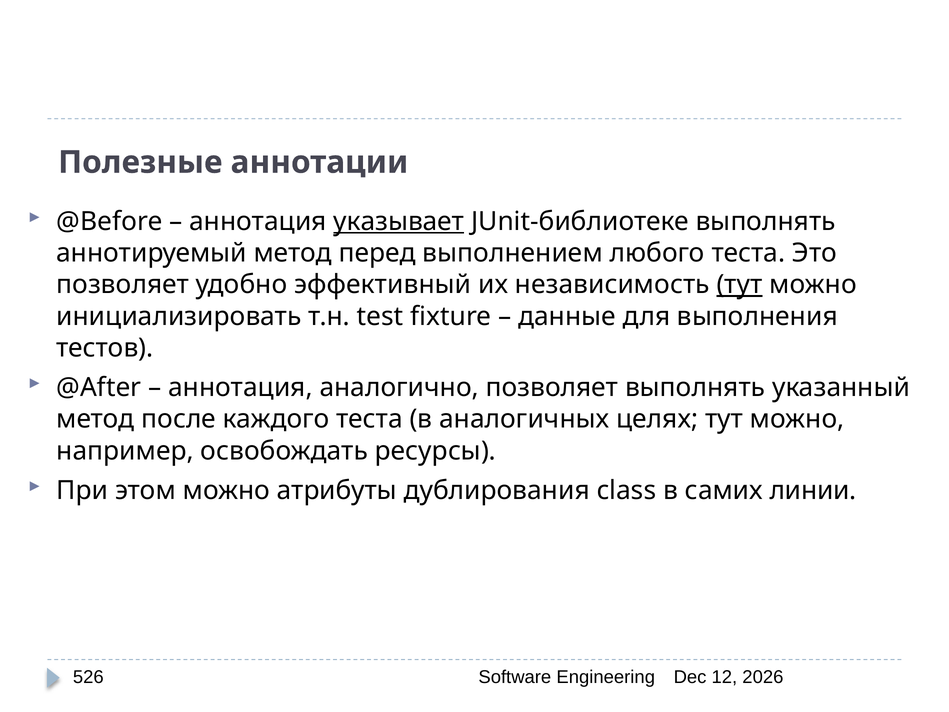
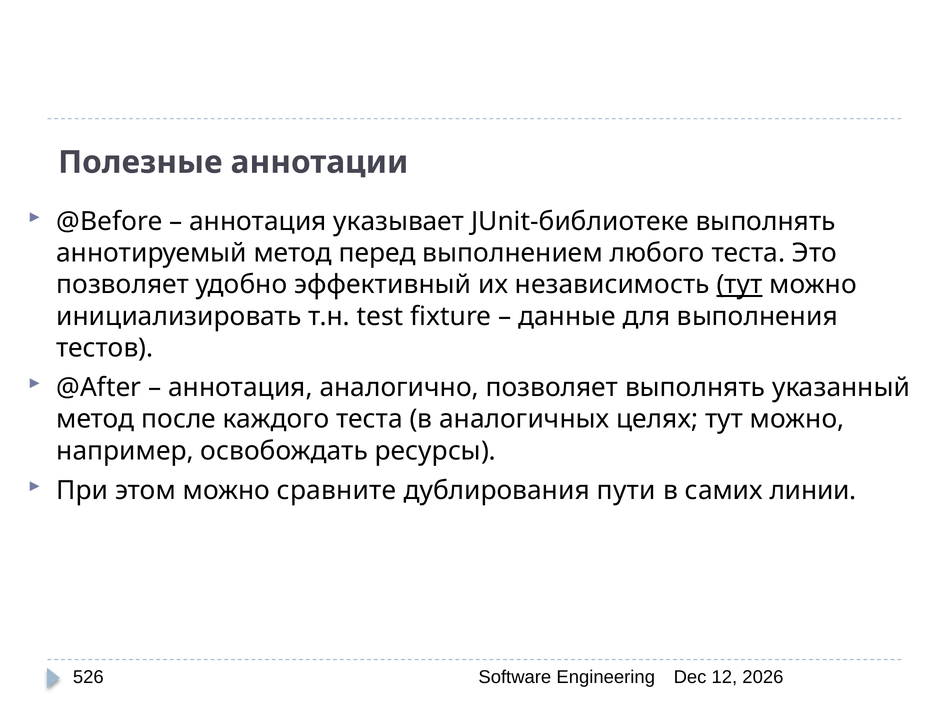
указывает underline: present -> none (399, 221)
атрибуты: атрибуты -> сравните (337, 490)
class: class -> пути (626, 490)
